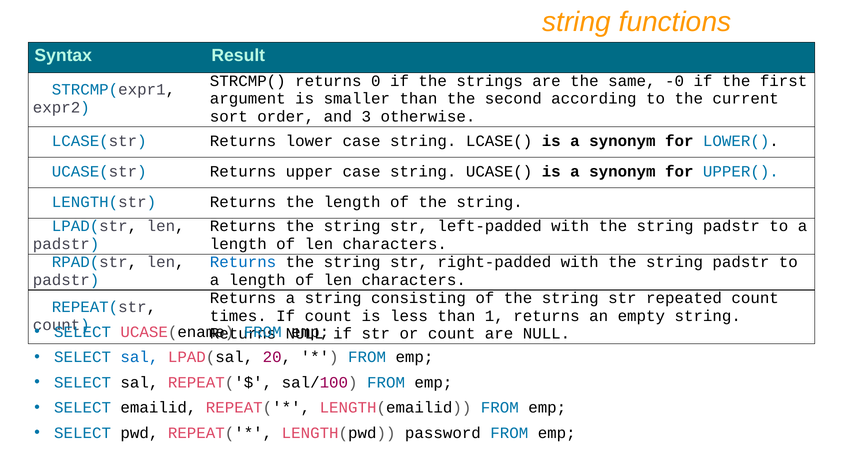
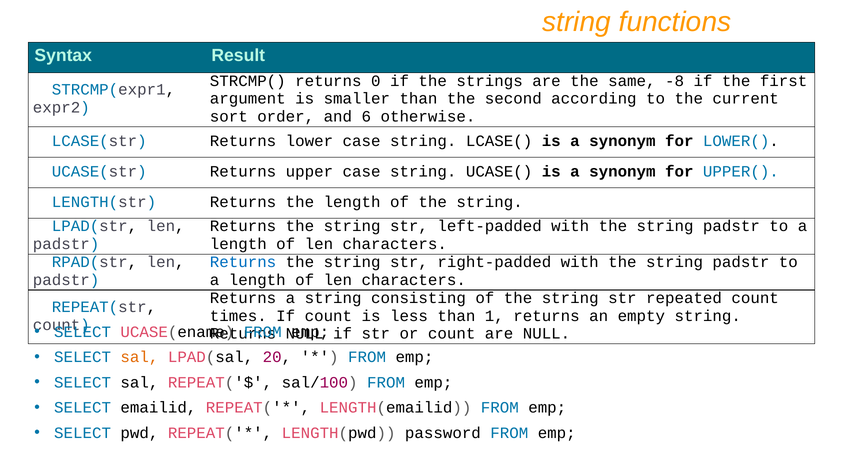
-0: -0 -> -8 (675, 81)
3: 3 -> 6 (366, 117)
sal colour: blue -> orange (139, 357)
